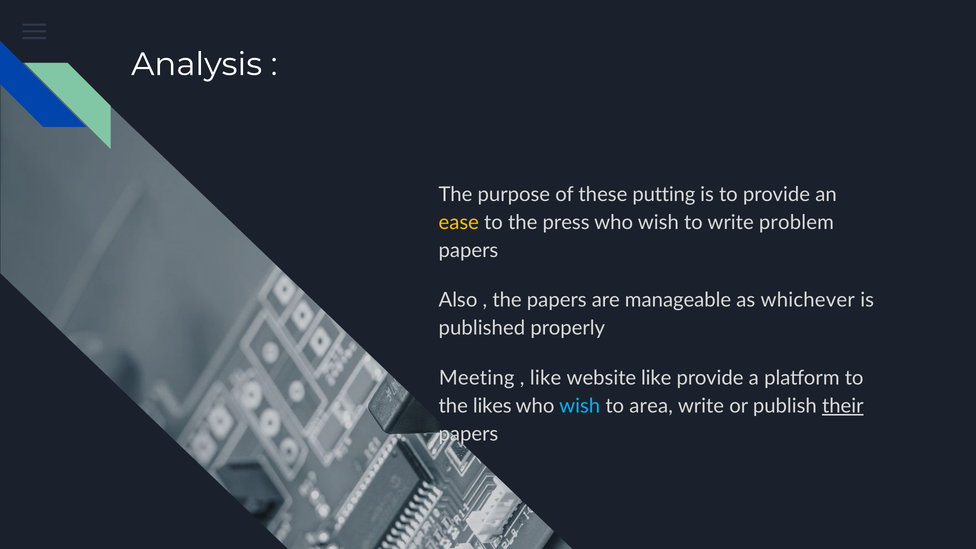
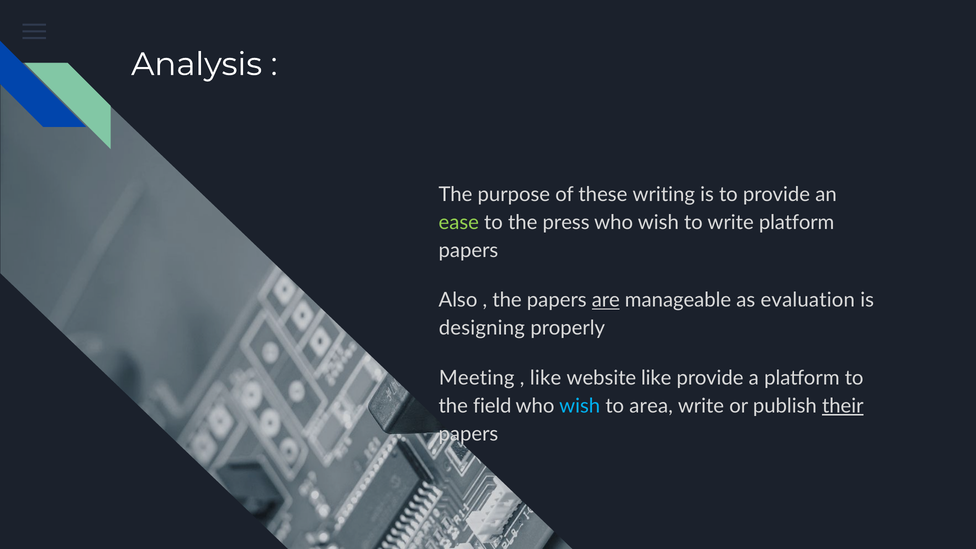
putting: putting -> writing (664, 194)
ease colour: yellow -> light green (459, 222)
write problem: problem -> platform (797, 222)
are underline: none -> present (606, 300)
whichever: whichever -> evaluation (808, 300)
published: published -> designing (482, 328)
likes: likes -> field (492, 406)
